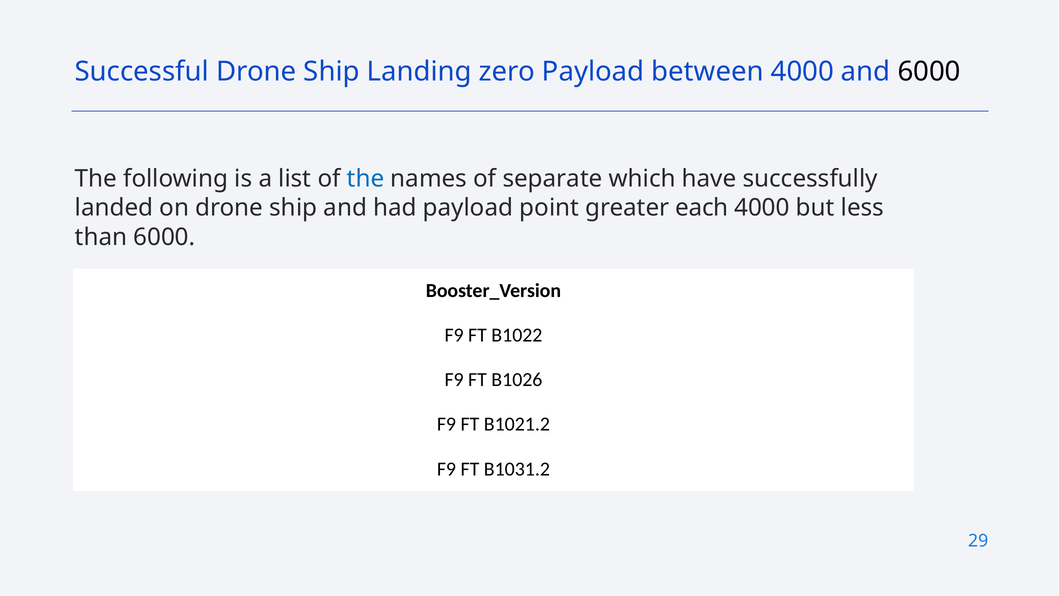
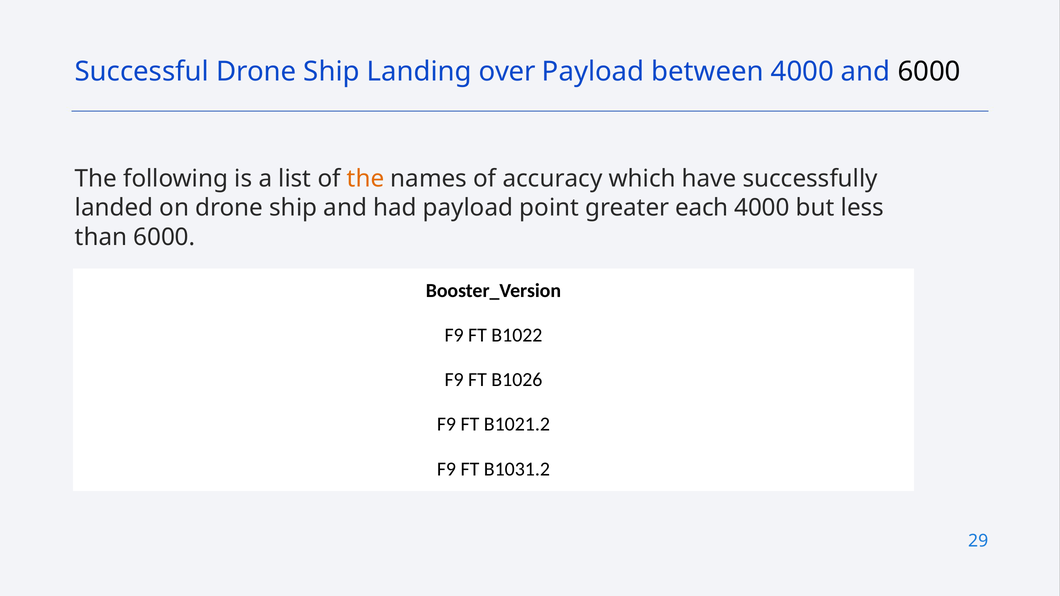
zero: zero -> over (507, 72)
the colour: blue -> orange (366, 179)
separate: separate -> accuracy (553, 179)
